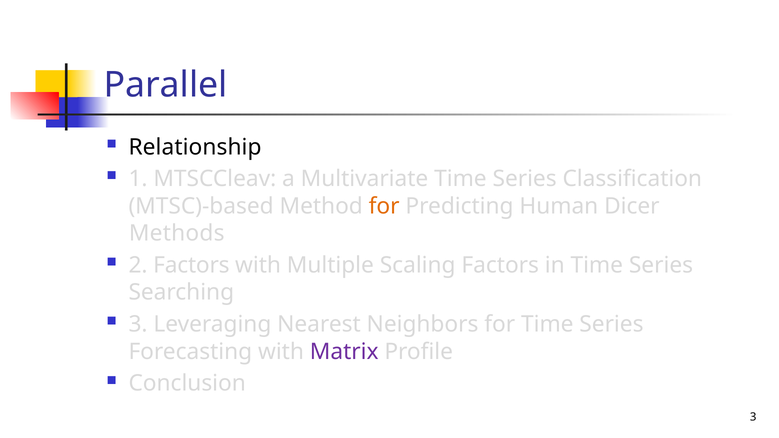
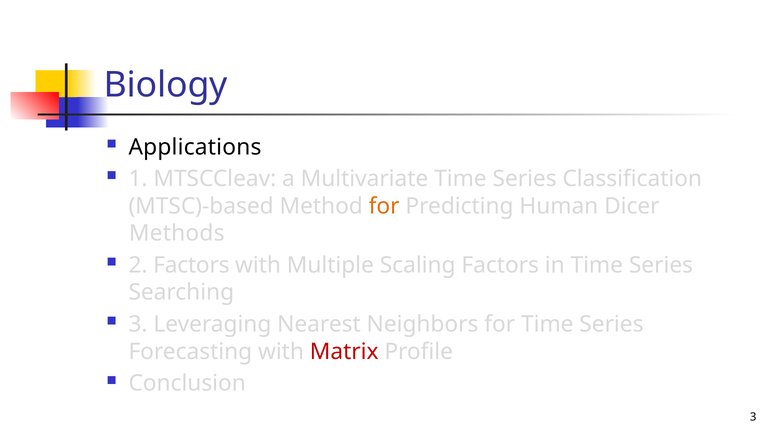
Parallel: Parallel -> Biology (166, 85)
Relationship: Relationship -> Applications (195, 147)
Matrix colour: purple -> red (344, 352)
